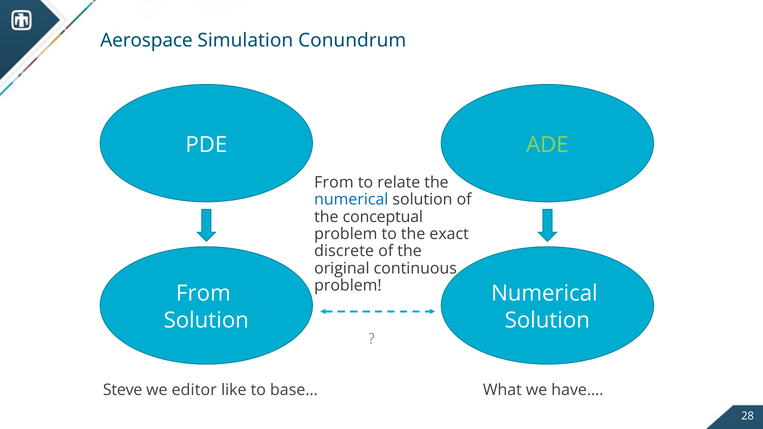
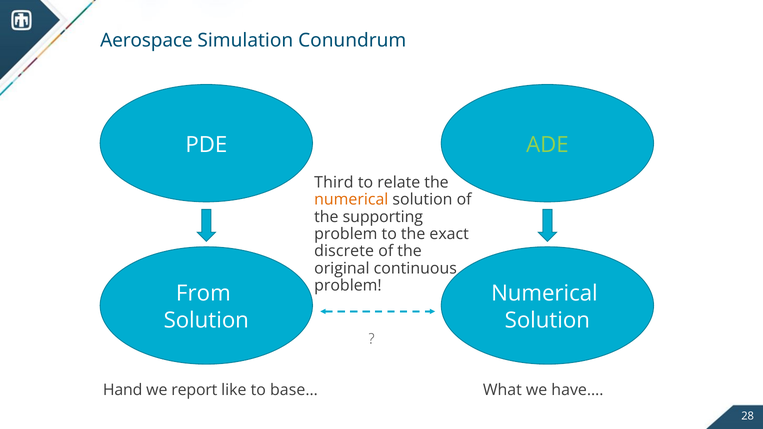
From: From -> Third (334, 183)
numerical colour: blue -> orange (351, 200)
conceptual: conceptual -> supporting (383, 217)
Steve: Steve -> Hand (123, 390)
editor: editor -> report (194, 390)
